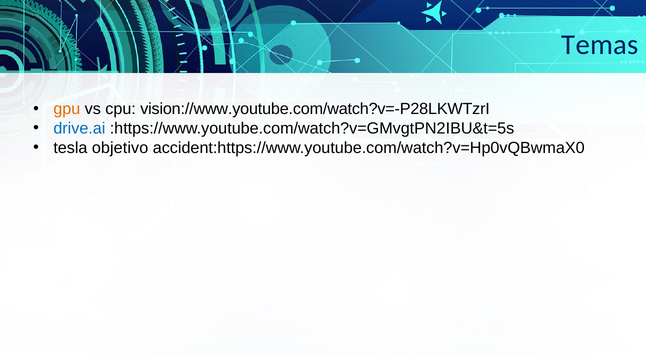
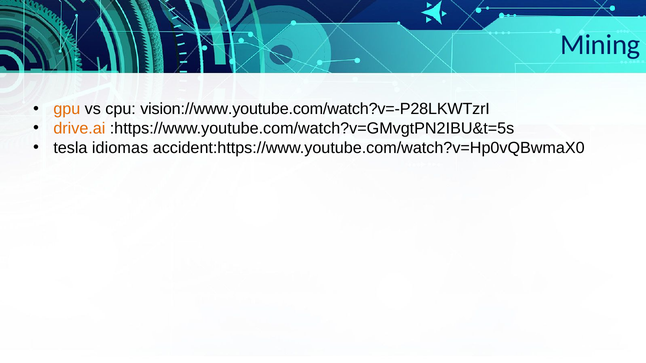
Temas: Temas -> Mining (600, 45)
drive.ai colour: blue -> orange (79, 129)
objetivo: objetivo -> idiomas (120, 148)
